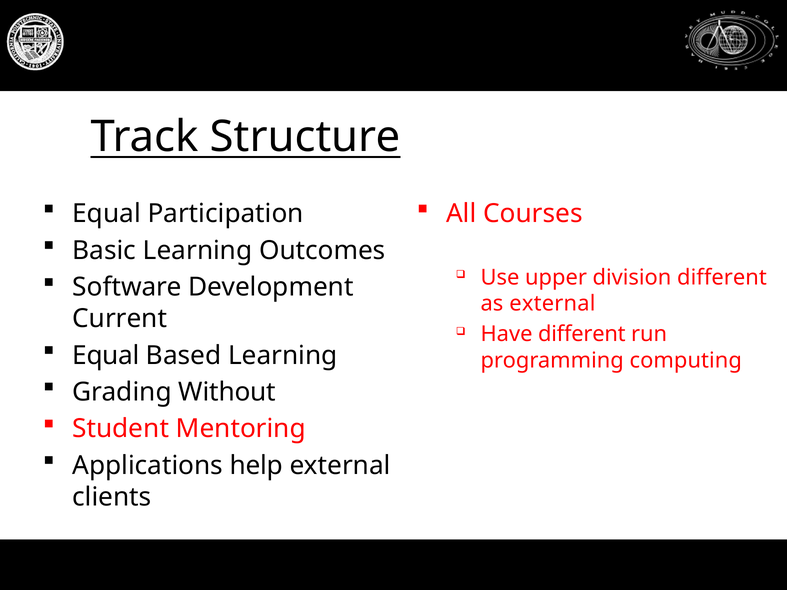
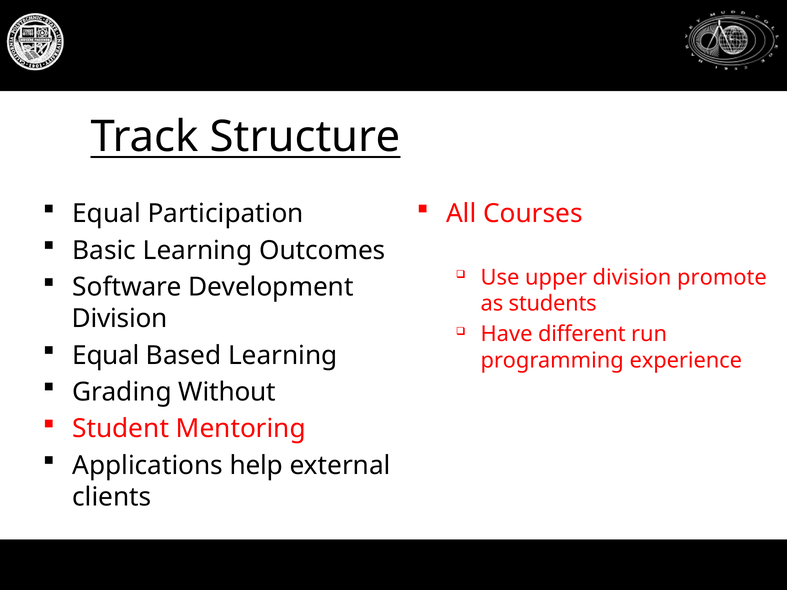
division different: different -> promote (722, 277)
as external: external -> students (553, 304)
Current: Current -> Division (120, 319)
computing: computing -> experience (686, 361)
